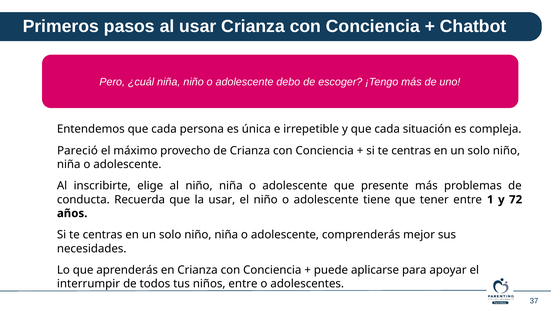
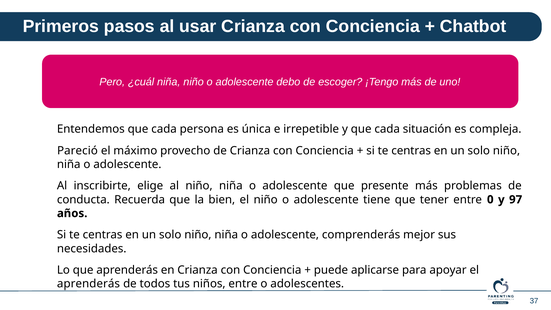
la usar: usar -> bien (222, 200)
1: 1 -> 0 (490, 200)
72: 72 -> 97 (516, 200)
interrumpir: interrumpir -> aprenderás (88, 284)
